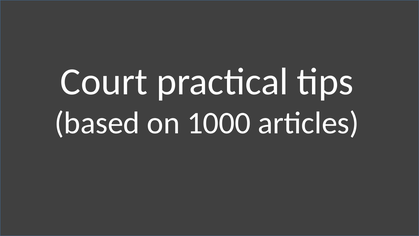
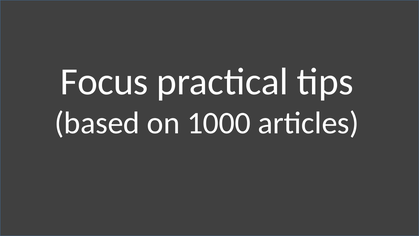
Court: Court -> Focus (104, 82)
